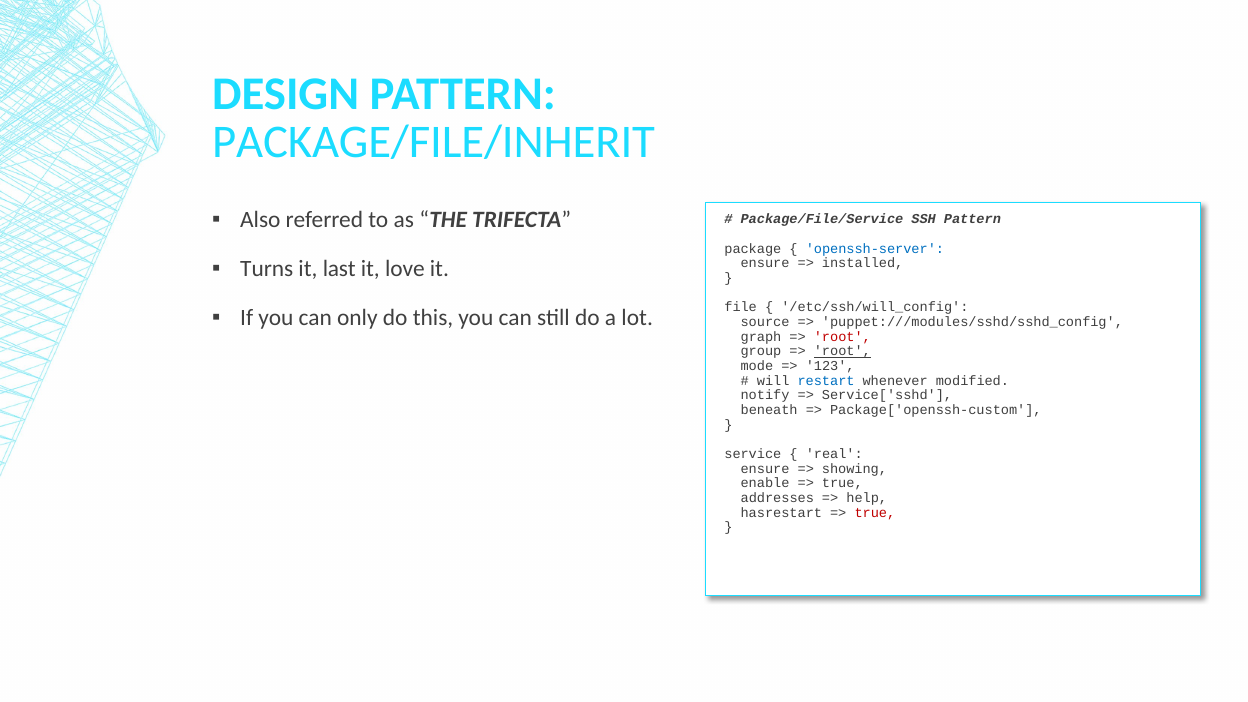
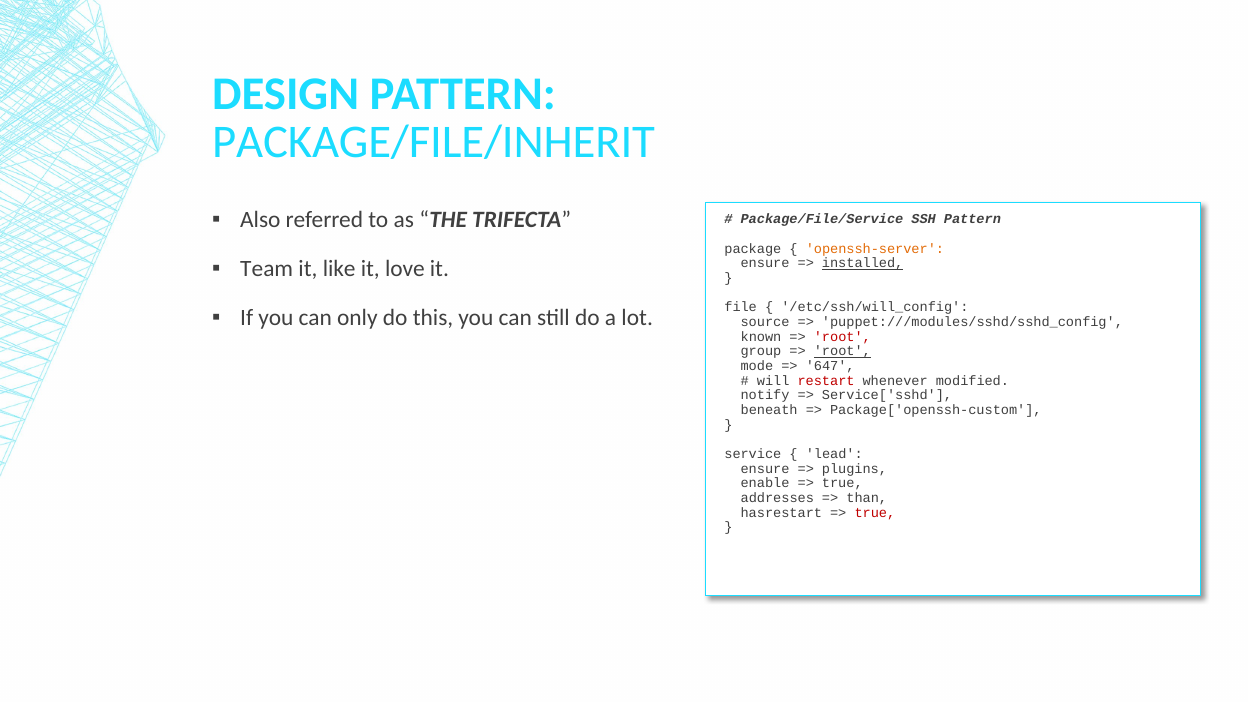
openssh-server colour: blue -> orange (875, 249)
Turns: Turns -> Team (267, 269)
last: last -> like (339, 269)
installed underline: none -> present (863, 263)
graph: graph -> known (761, 337)
123: 123 -> 647 (830, 366)
restart colour: blue -> red (826, 381)
real: real -> lead (834, 454)
showing: showing -> plugins (855, 469)
help: help -> than (867, 498)
